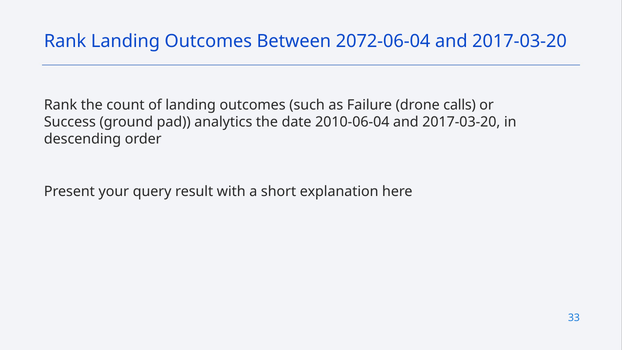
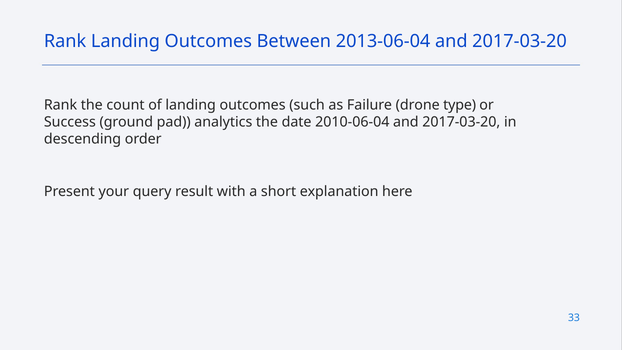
2072-06-04: 2072-06-04 -> 2013-06-04 (383, 41)
calls: calls -> type (460, 105)
